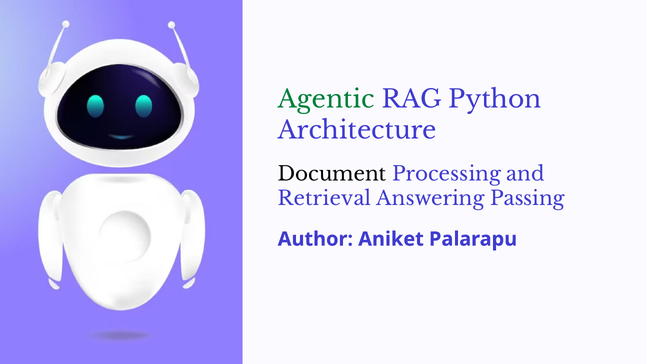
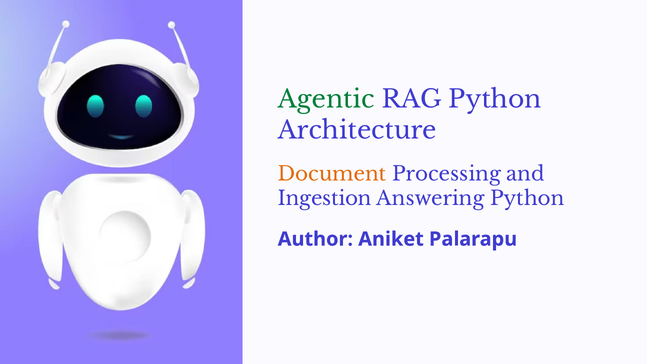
Document colour: black -> orange (332, 174)
Retrieval: Retrieval -> Ingestion (325, 199)
Answering Passing: Passing -> Python (527, 199)
